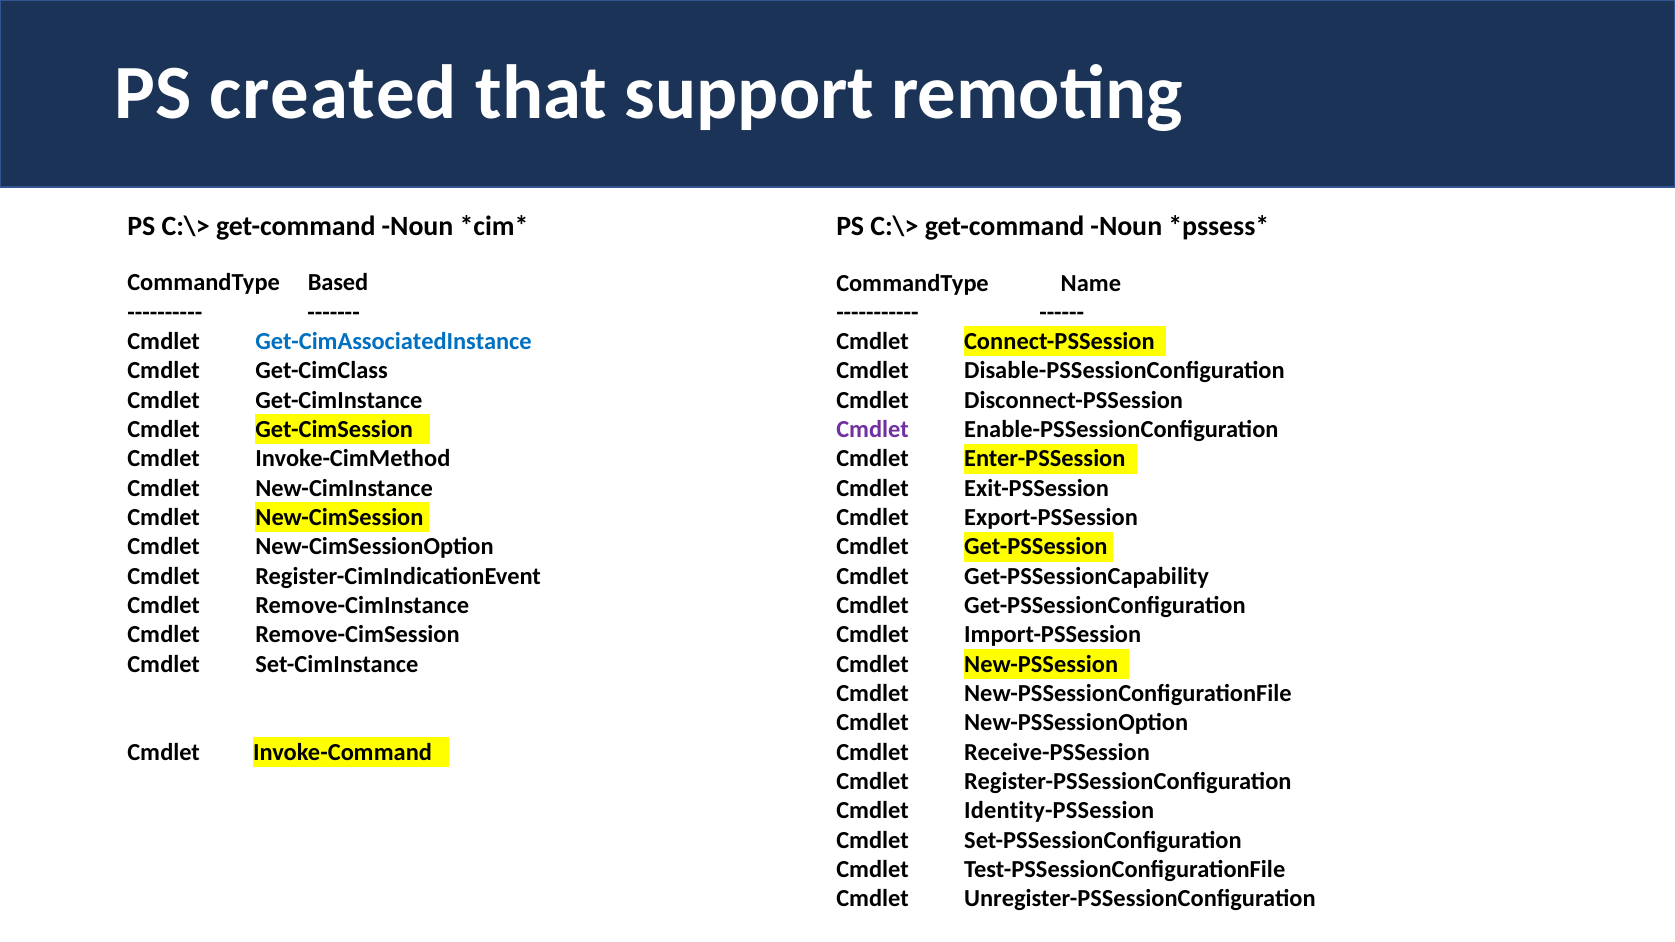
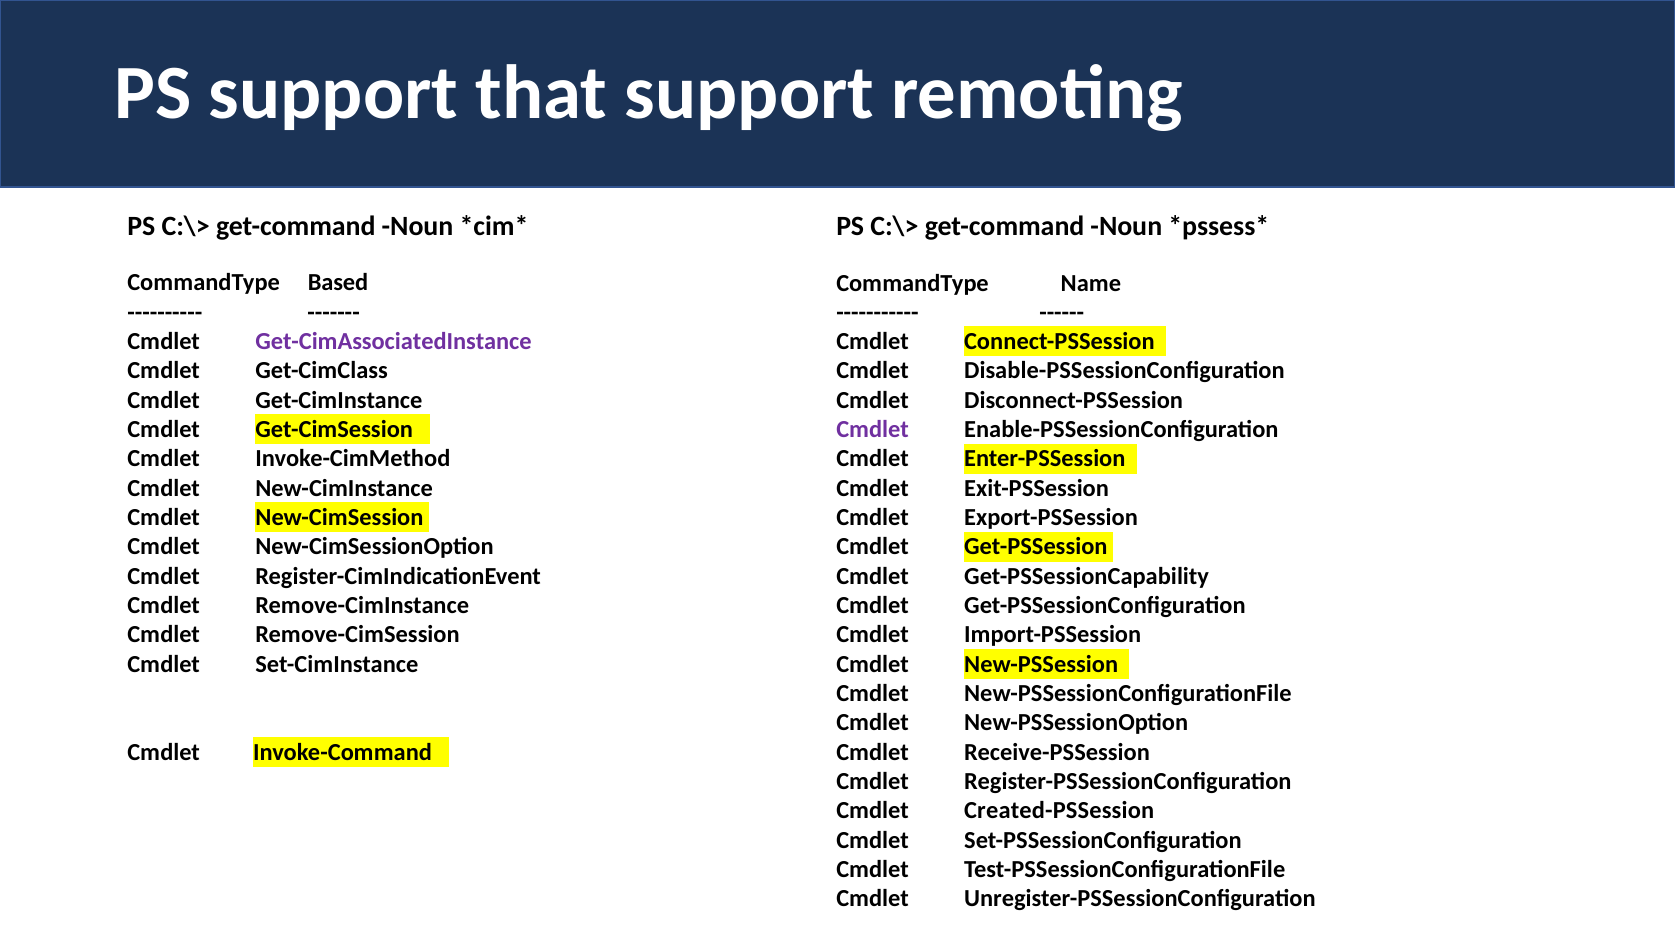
PS created: created -> support (334, 93)
Get-CimAssociatedInstance colour: blue -> purple (393, 342)
Identity-PSSession: Identity-PSSession -> Created-PSSession (1059, 811)
